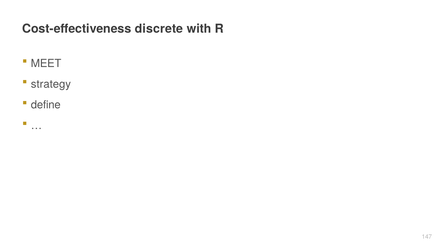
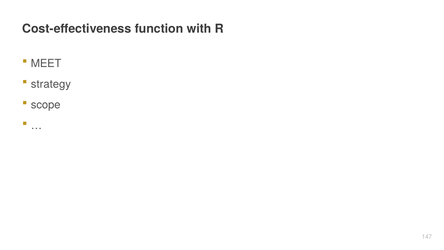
discrete: discrete -> function (159, 29)
define: define -> scope (46, 105)
